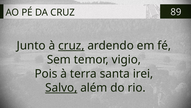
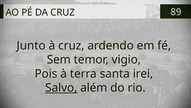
cruz underline: present -> none (71, 45)
